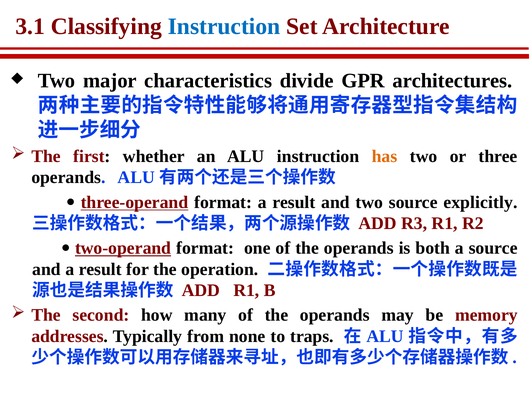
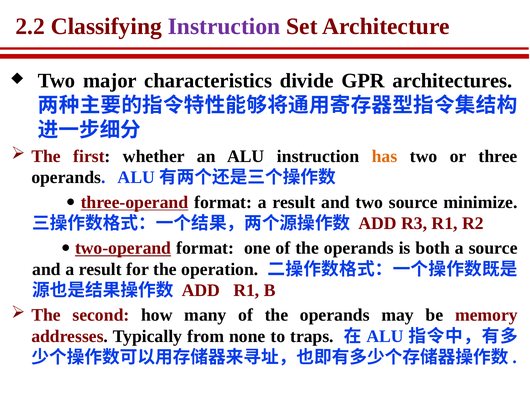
3.1: 3.1 -> 2.2 (30, 26)
Instruction colour: blue -> purple (224, 26)
explicitly: explicitly -> minimize (480, 202)
